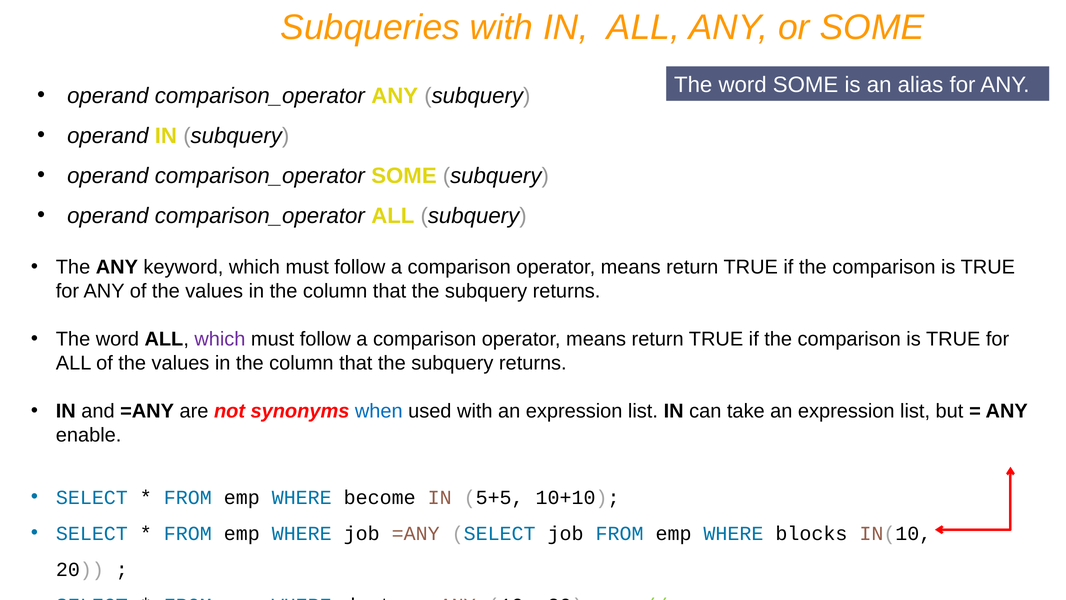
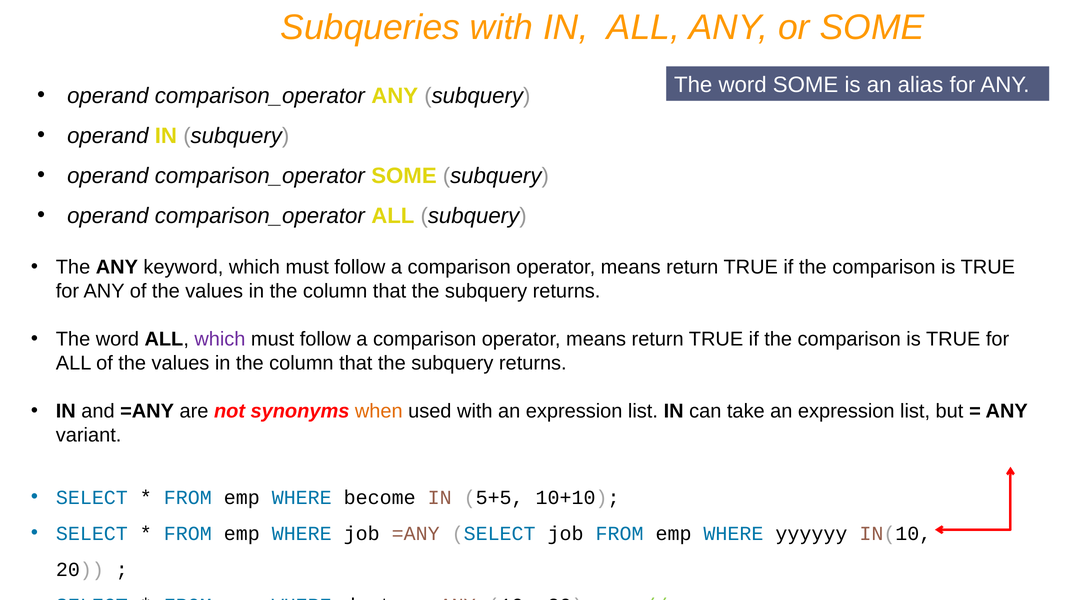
when colour: blue -> orange (379, 411)
enable: enable -> variant (89, 435)
blocks: blocks -> yyyyyy (811, 533)
